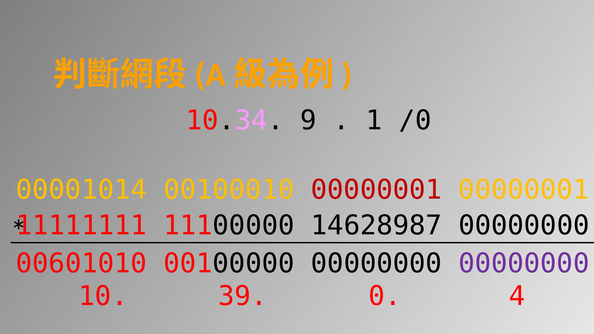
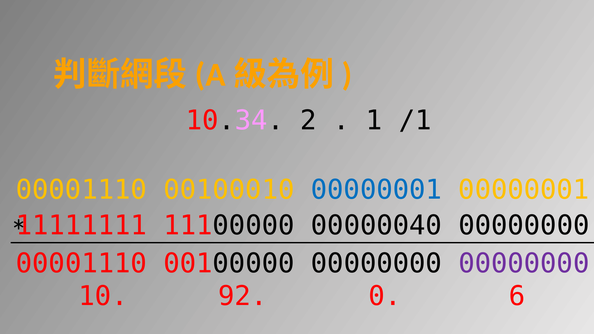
9: 9 -> 2 (308, 121)
/0: /0 -> /1 (415, 121)
00001014: 00001014 -> 00001110 (81, 190)
00000001 colour: red -> blue (376, 190)
14628987: 14628987 -> 00000040 (376, 226)
00601010: 00601010 -> 00001110 (81, 264)
39: 39 -> 92 (243, 296)
4: 4 -> 6 (517, 296)
